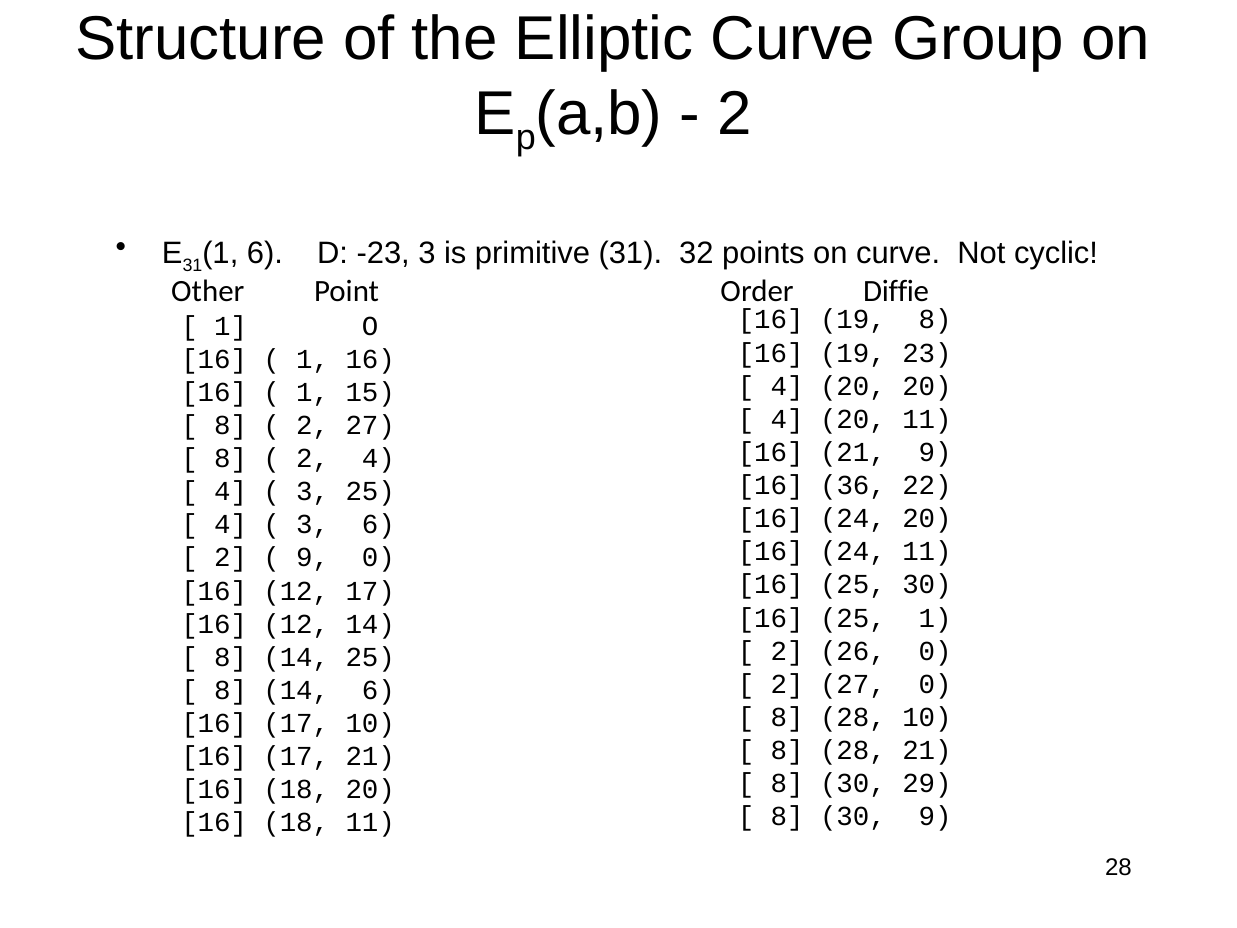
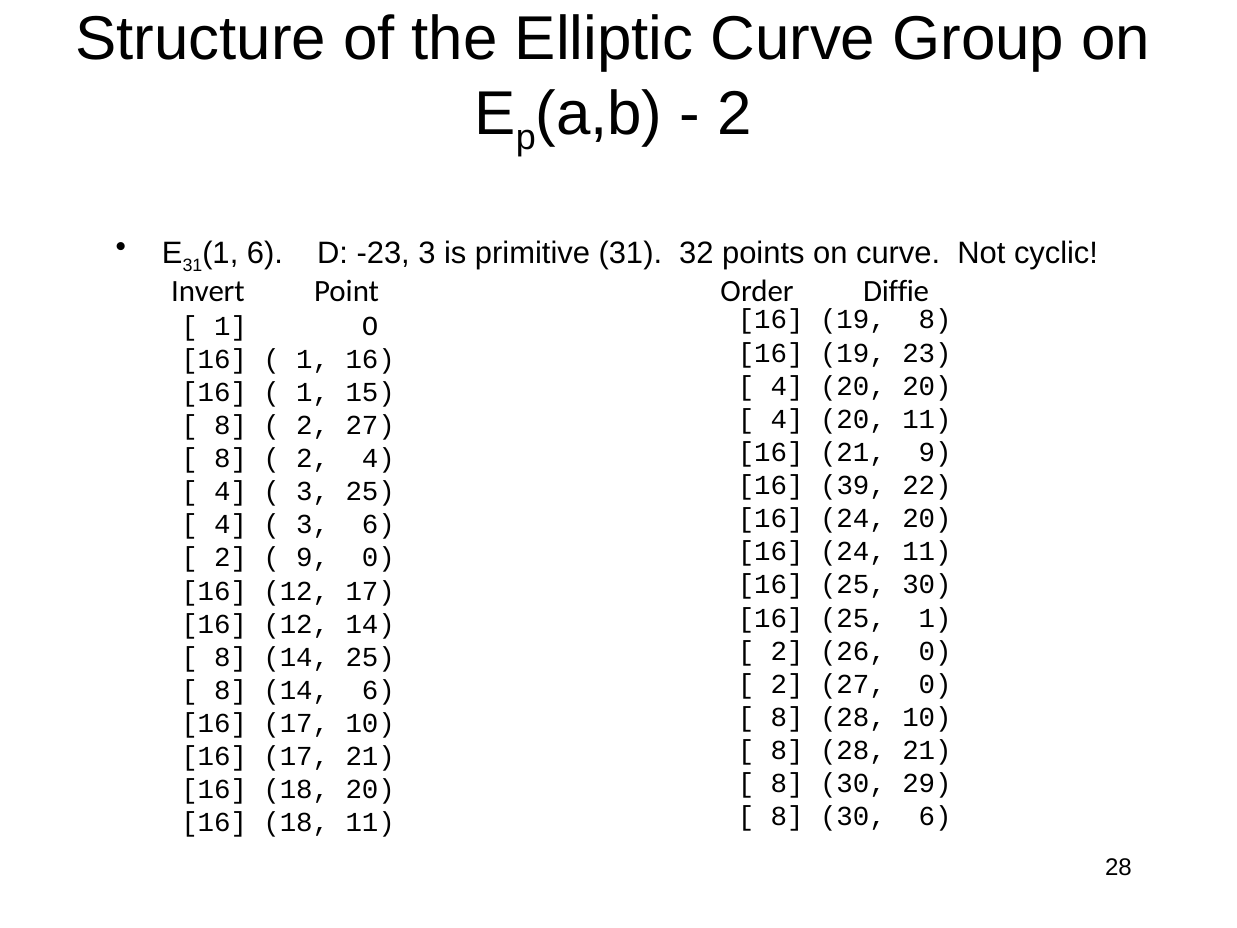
Other: Other -> Invert (208, 291)
36: 36 -> 39 (853, 485)
30 9: 9 -> 6 (935, 817)
